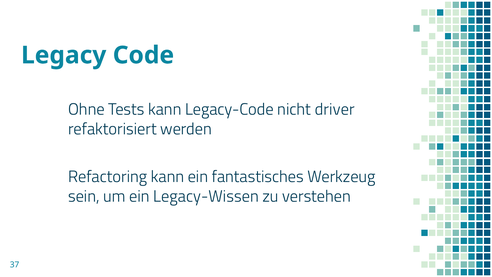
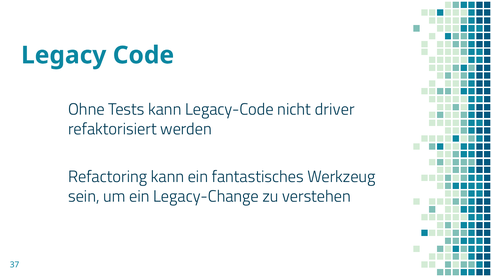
Legacy-Wissen: Legacy-Wissen -> Legacy-Change (206, 196)
